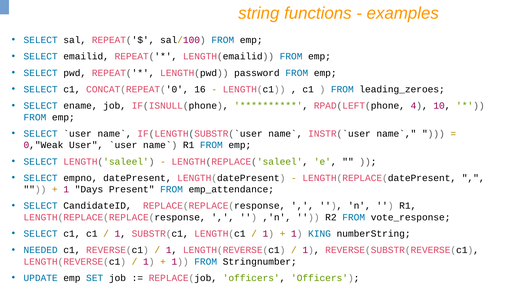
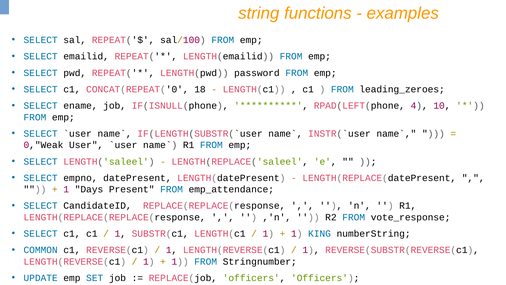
16: 16 -> 18 (200, 89)
NEEDED: NEEDED -> COMMON (41, 250)
